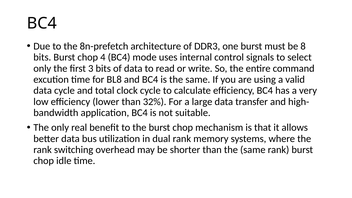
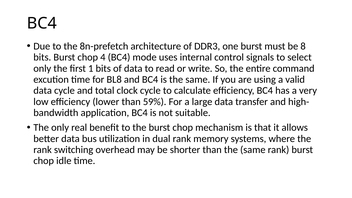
3: 3 -> 1 (91, 68)
32%: 32% -> 59% (155, 102)
